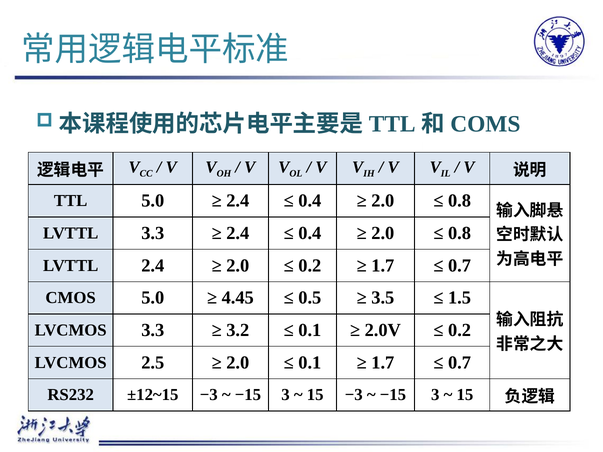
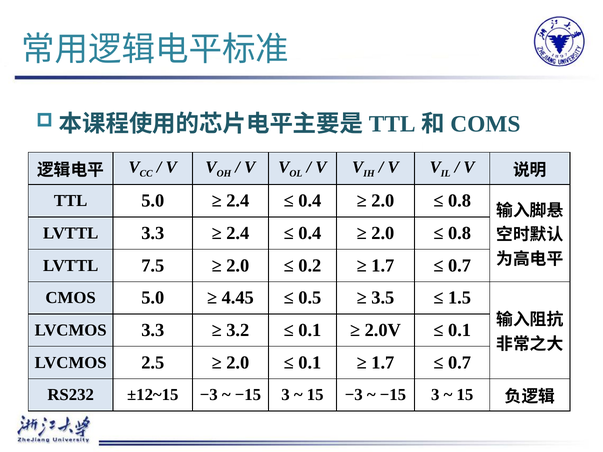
LVTTL 2.4: 2.4 -> 7.5 (153, 266)
0.2: 0.2 -> 0.1 (460, 330)
